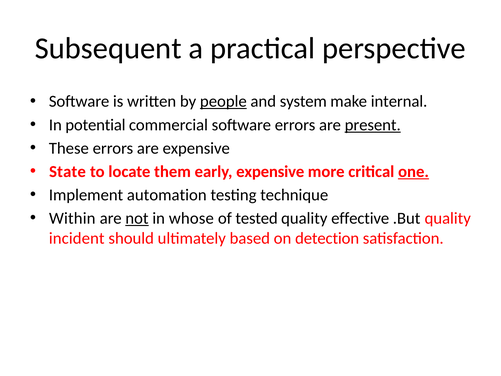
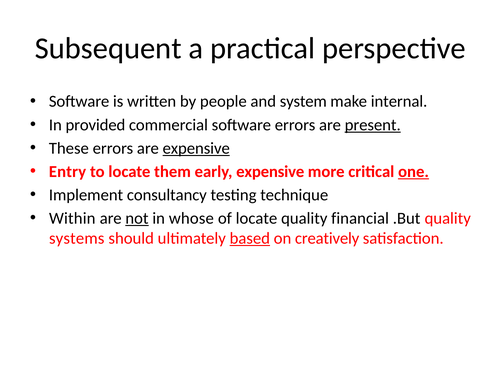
people underline: present -> none (223, 101)
potential: potential -> provided (95, 125)
expensive underline: none -> present (196, 148)
State: State -> Entry (67, 171)
automation: automation -> consultancy (167, 195)
of tested: tested -> locate (256, 218)
effective: effective -> financial (360, 218)
incident: incident -> systems (77, 238)
based underline: none -> present (250, 238)
detection: detection -> creatively (327, 238)
